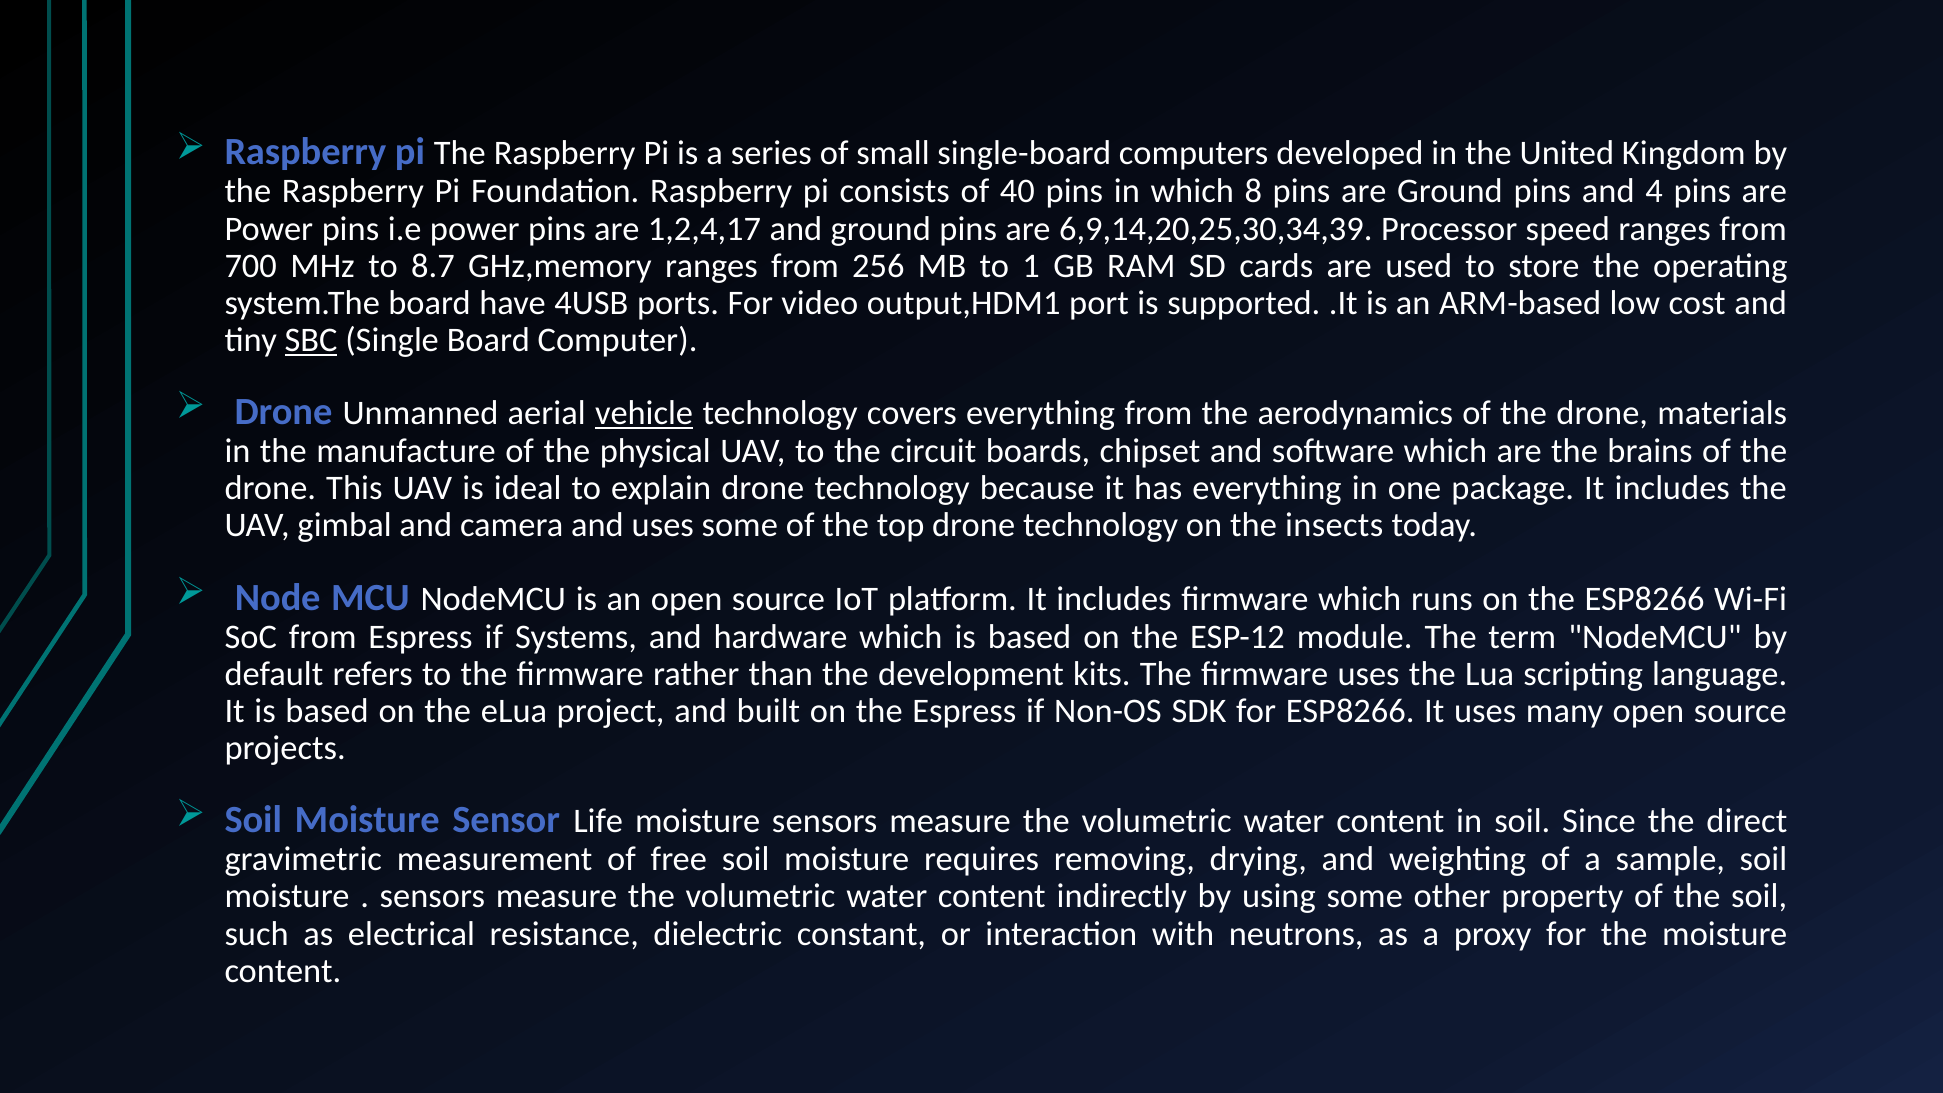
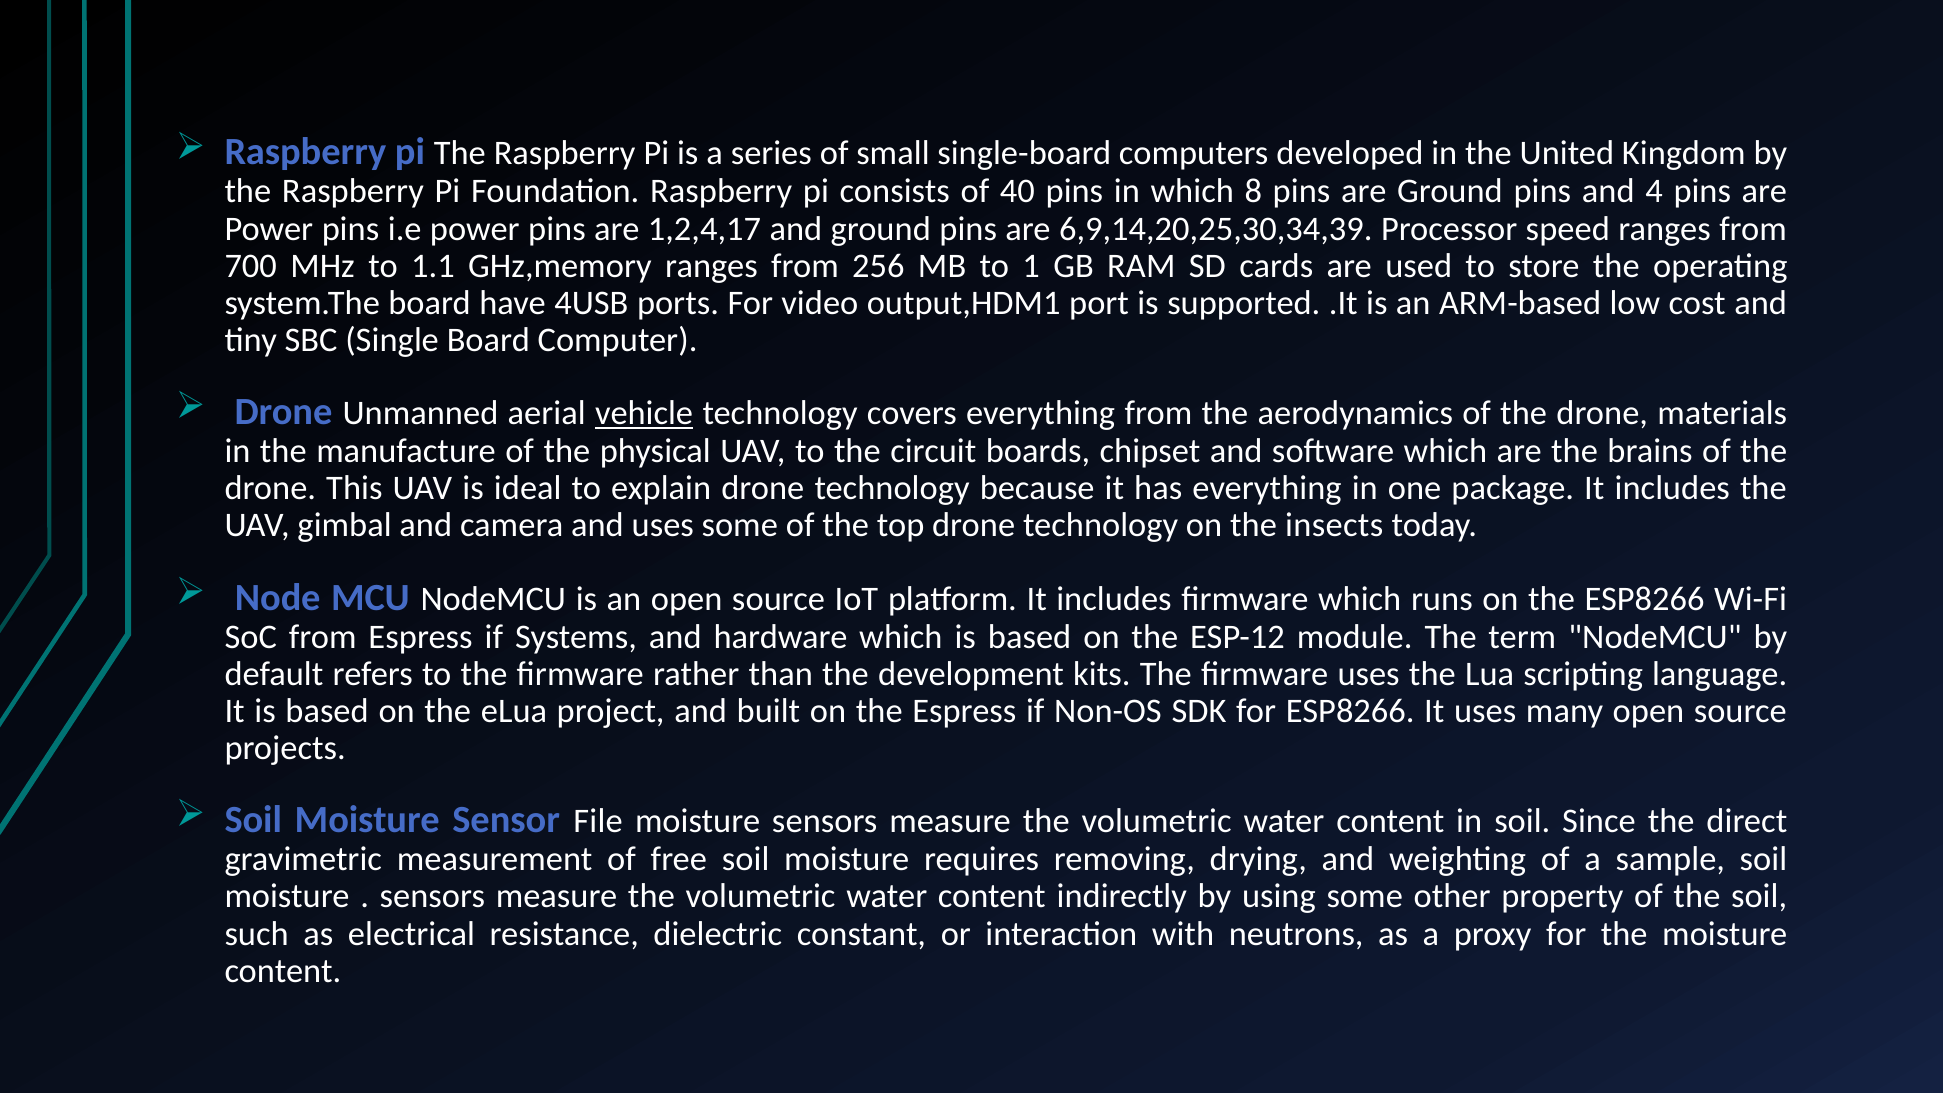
8.7: 8.7 -> 1.1 (433, 266)
SBC underline: present -> none (311, 340)
Life: Life -> File (598, 821)
